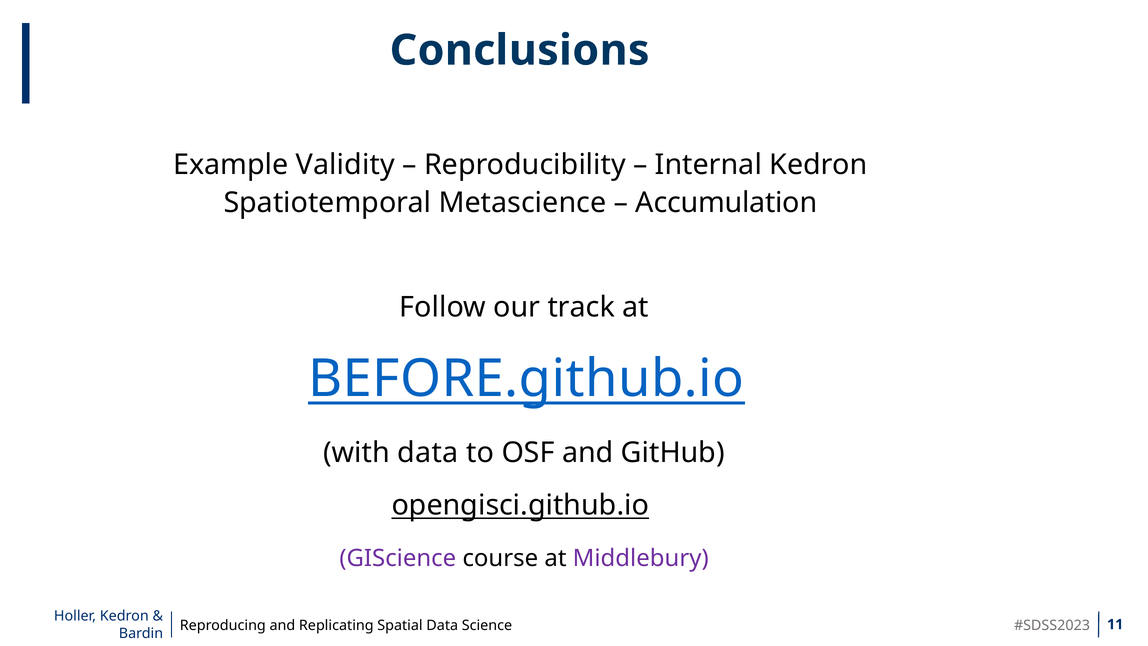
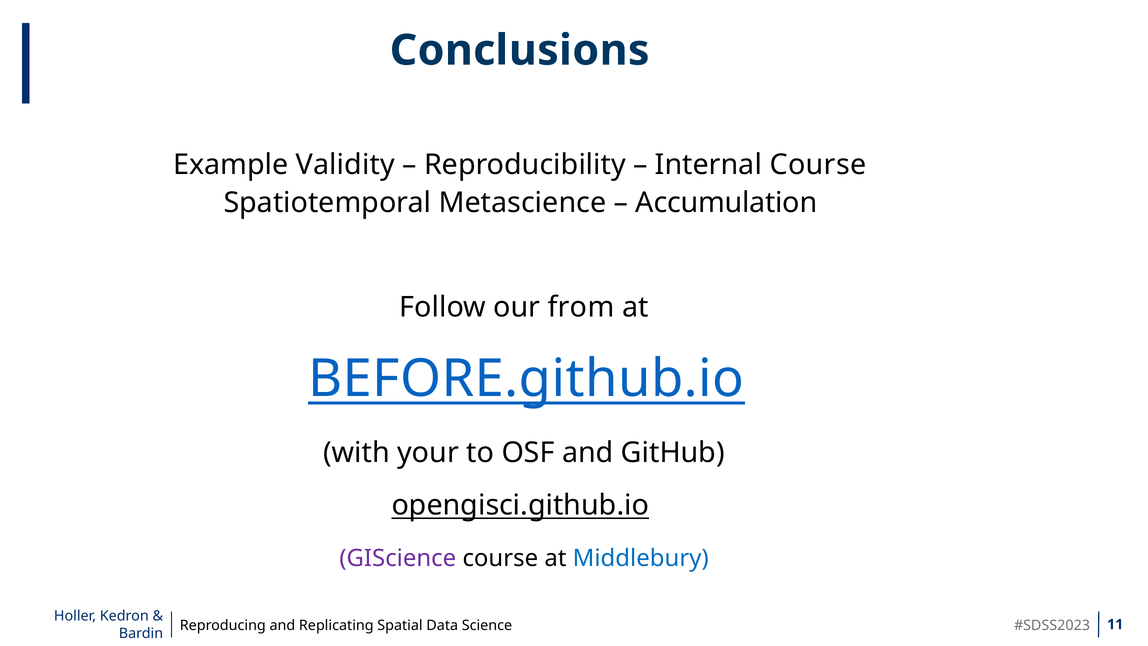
Internal Kedron: Kedron -> Course (818, 165)
track: track -> from (581, 307)
with data: data -> your (428, 452)
Middlebury colour: purple -> blue (641, 558)
